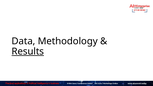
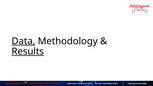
Data underline: none -> present (23, 41)
